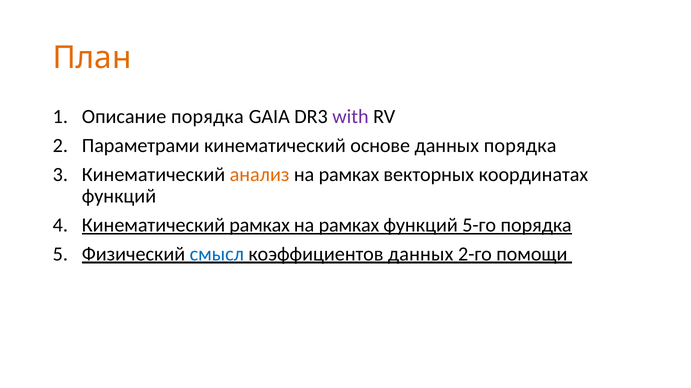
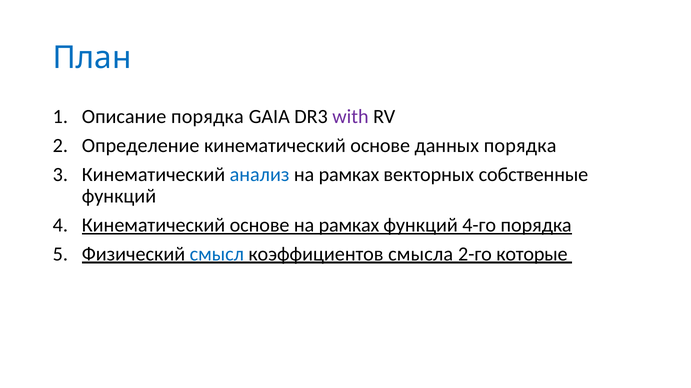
План colour: orange -> blue (92, 58)
Параметрами: Параметрами -> Определение (141, 146)
анализ colour: orange -> blue (260, 175)
координатах: координатах -> собственные (533, 175)
рамках: рамках -> основе (260, 226)
5-го: 5-го -> 4-го (479, 226)
коэффициентов данных: данных -> смысла (421, 254)
помощи: помощи -> которые (532, 254)
